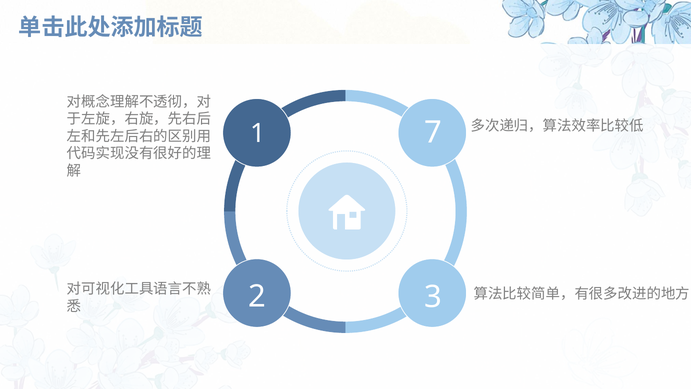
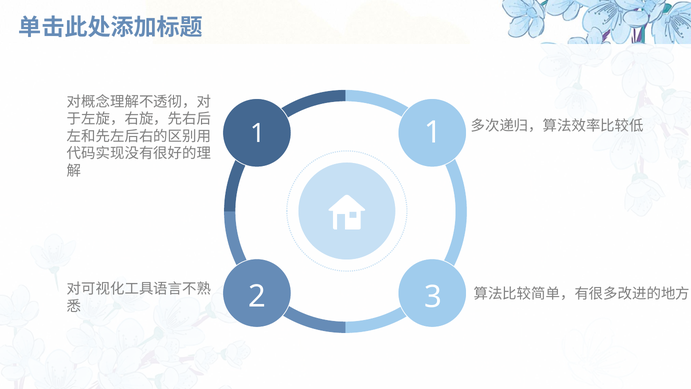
1 7: 7 -> 1 (433, 133)
